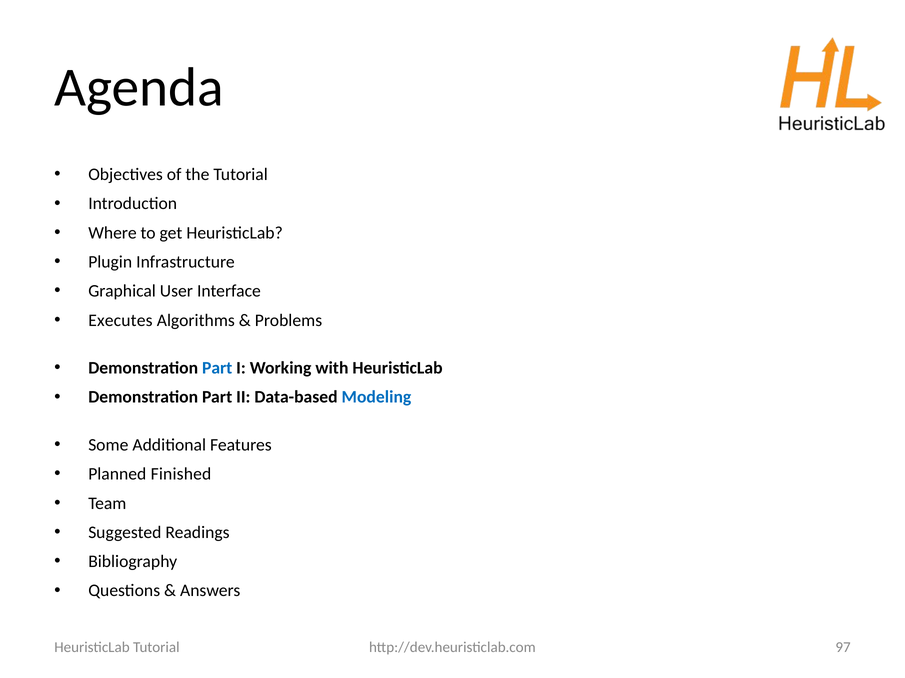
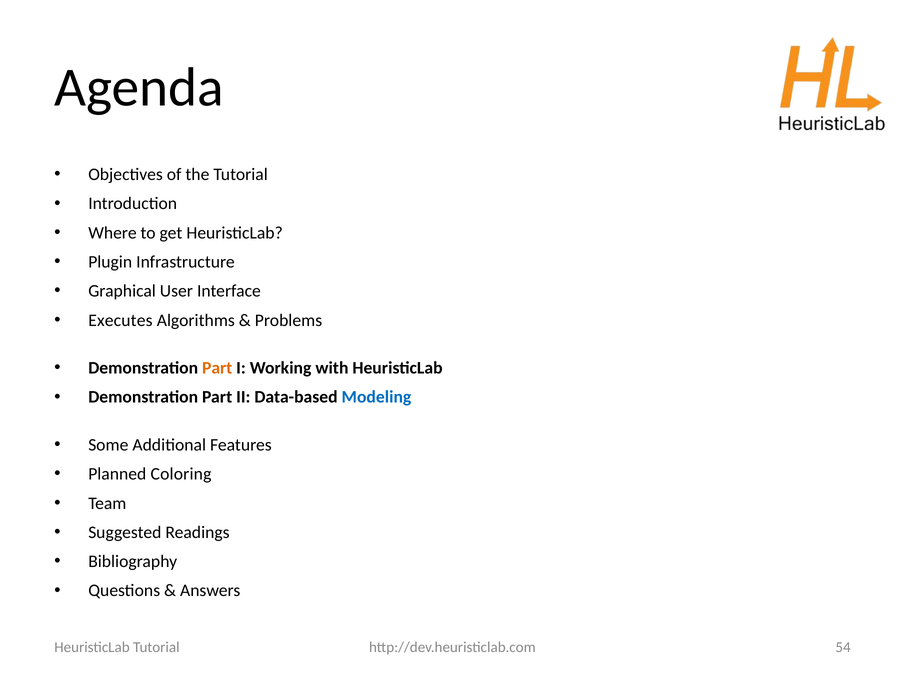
Part colour: blue -> orange (217, 368)
Finished: Finished -> Coloring (181, 475)
97: 97 -> 54 (843, 648)
